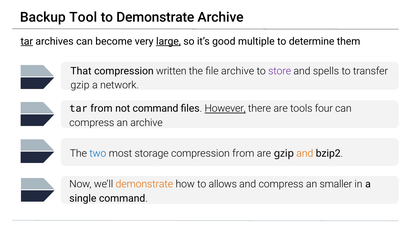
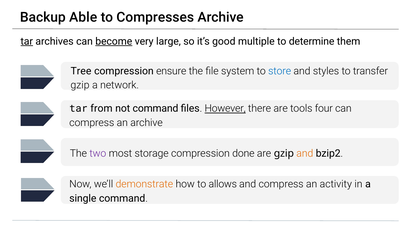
Tool: Tool -> Able (83, 17)
to Demonstrate: Demonstrate -> Compresses (155, 17)
become underline: none -> present (114, 41)
large underline: present -> none (168, 41)
That: That -> Tree (81, 71)
written: written -> ensure (171, 71)
file archive: archive -> system (238, 71)
store colour: purple -> blue (280, 71)
spells: spells -> styles (326, 71)
two colour: blue -> purple (98, 154)
compression from: from -> done (243, 154)
smaller: smaller -> activity (336, 184)
